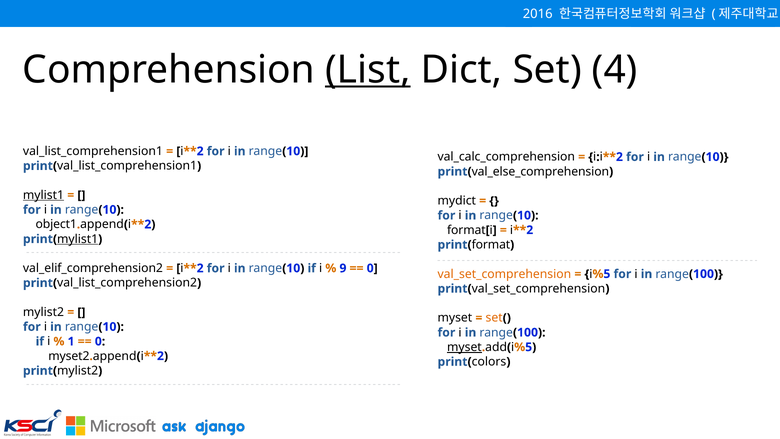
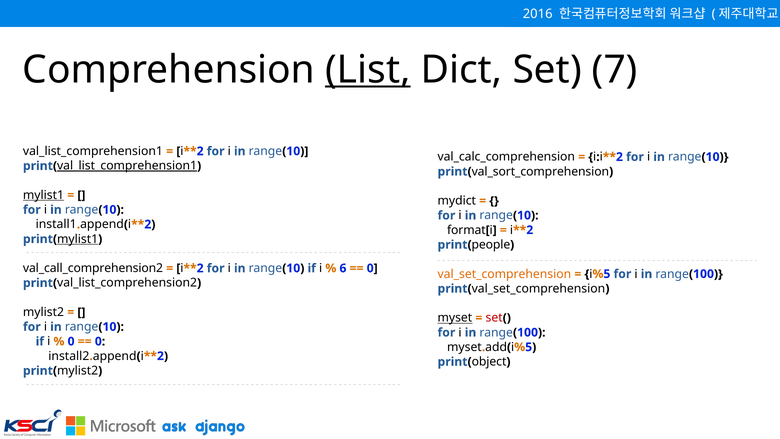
4: 4 -> 7 (615, 70)
val_list_comprehension1 underline: none -> present (127, 166)
val_else_comprehension: val_else_comprehension -> val_sort_comprehension (540, 171)
object1: object1 -> install1 (56, 224)
format: format -> people (491, 245)
val_elif_comprehension2: val_elif_comprehension2 -> val_call_comprehension2 (93, 268)
9: 9 -> 6 (343, 268)
myset underline: none -> present (455, 318)
set colour: orange -> red (494, 318)
1: 1 -> 0 (71, 341)
myset underline: present -> none (464, 347)
myset2: myset2 -> install2 (69, 356)
colors: colors -> object (489, 362)
